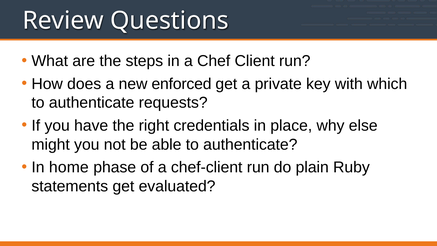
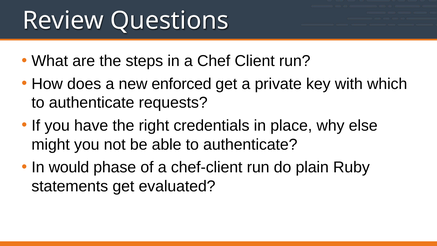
home: home -> would (69, 167)
